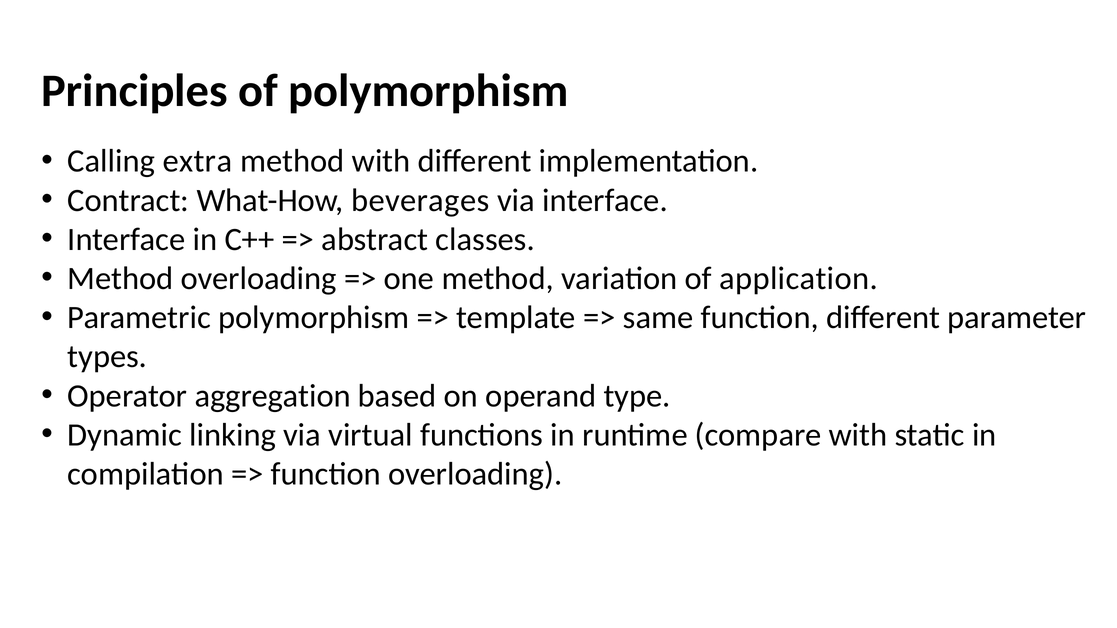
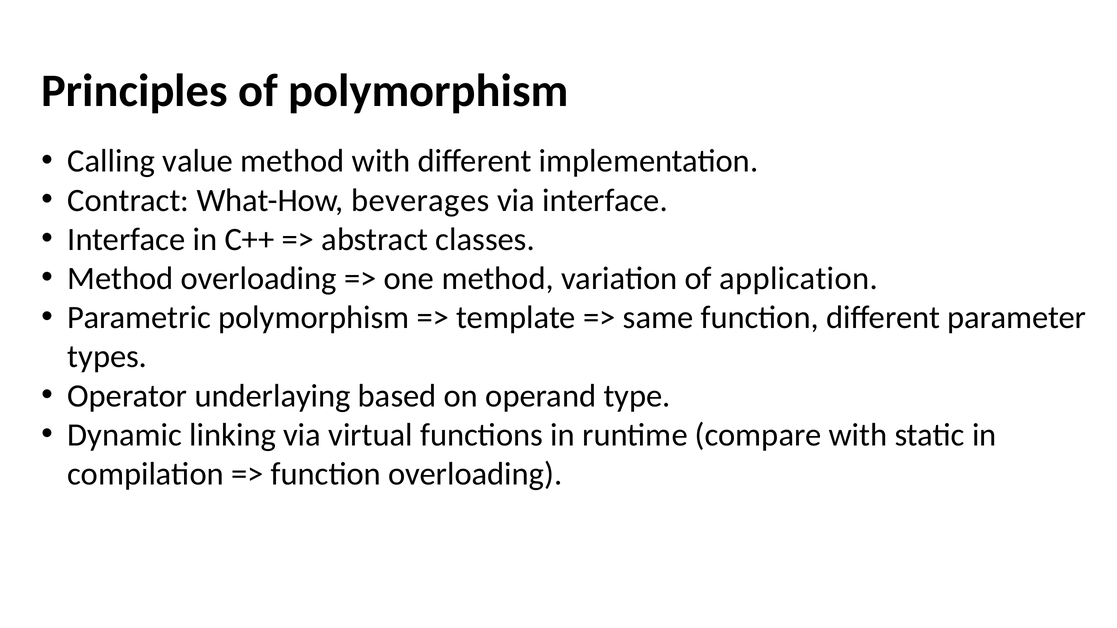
extra: extra -> value (198, 161)
aggregation: aggregation -> underlaying (273, 396)
